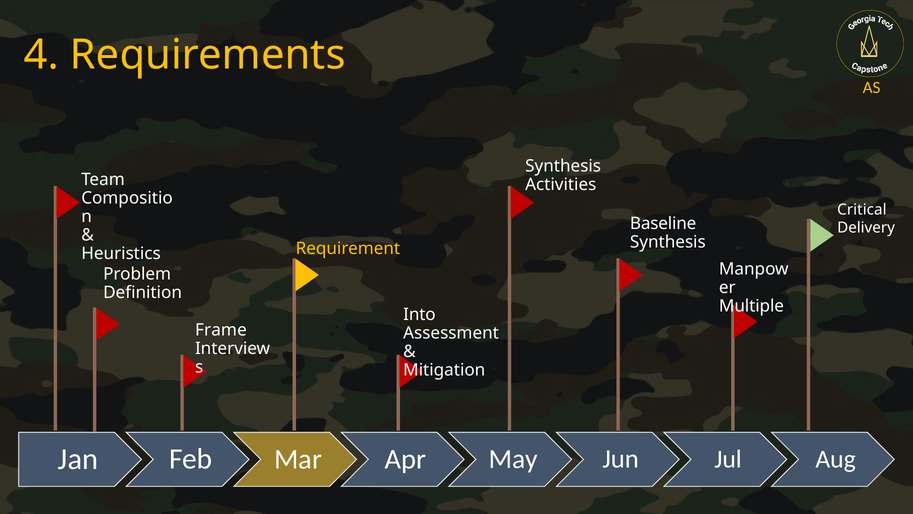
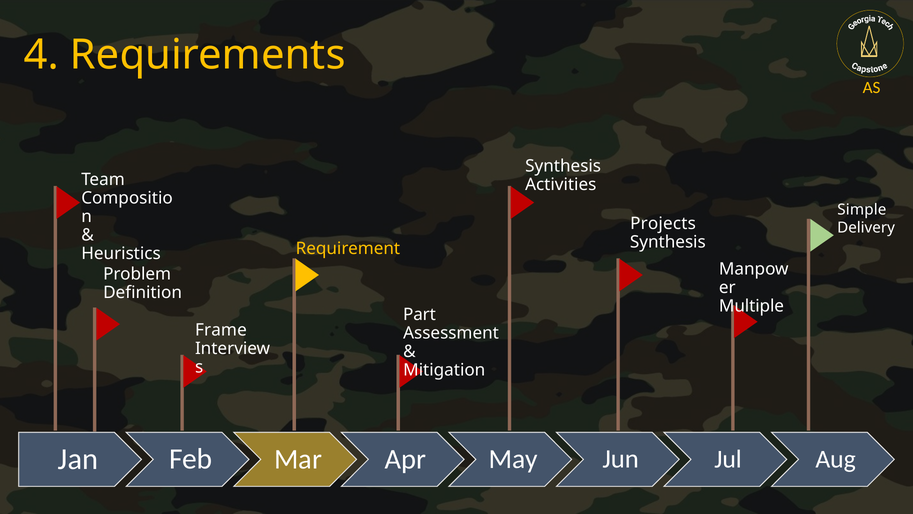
Critical: Critical -> Simple (862, 209)
Baseline: Baseline -> Projects (663, 224)
Into: Into -> Part (419, 314)
